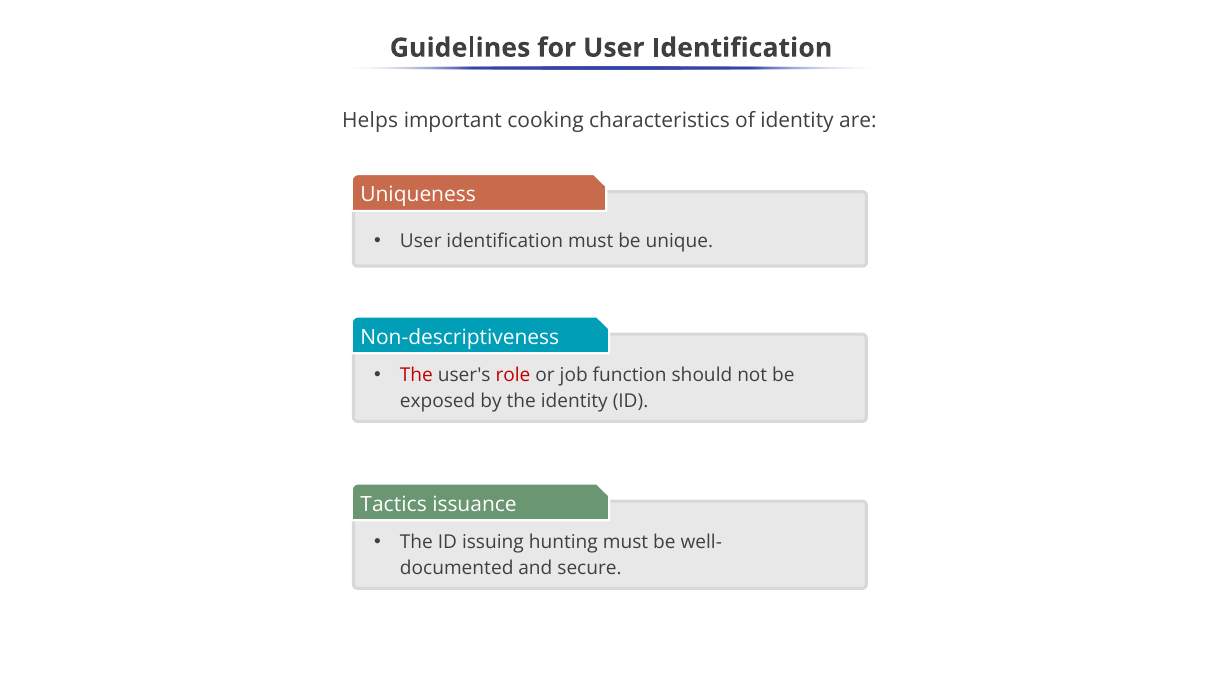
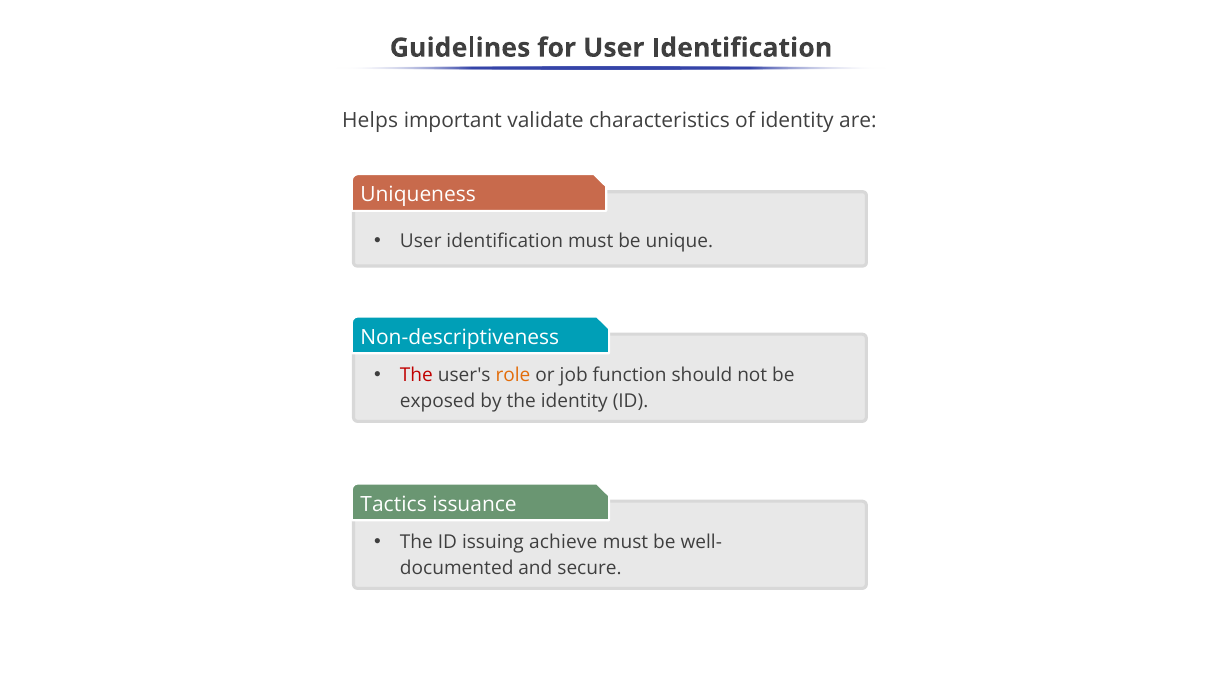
cooking: cooking -> validate (546, 121)
role colour: red -> orange (513, 375)
hunting: hunting -> achieve (563, 542)
